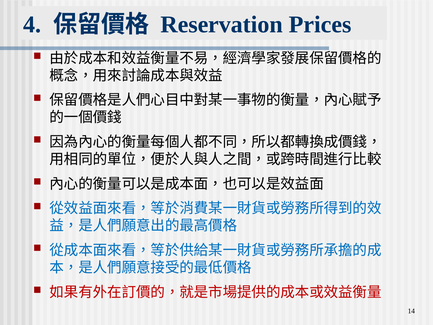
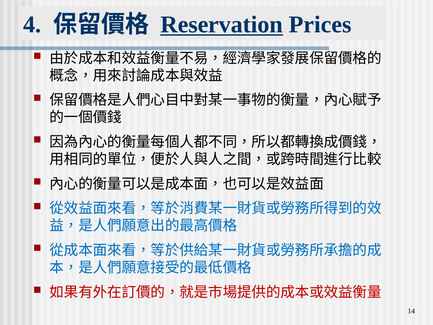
Reservation underline: none -> present (222, 25)
